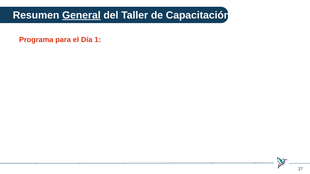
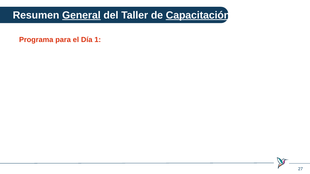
Capacitación underline: none -> present (198, 15)
